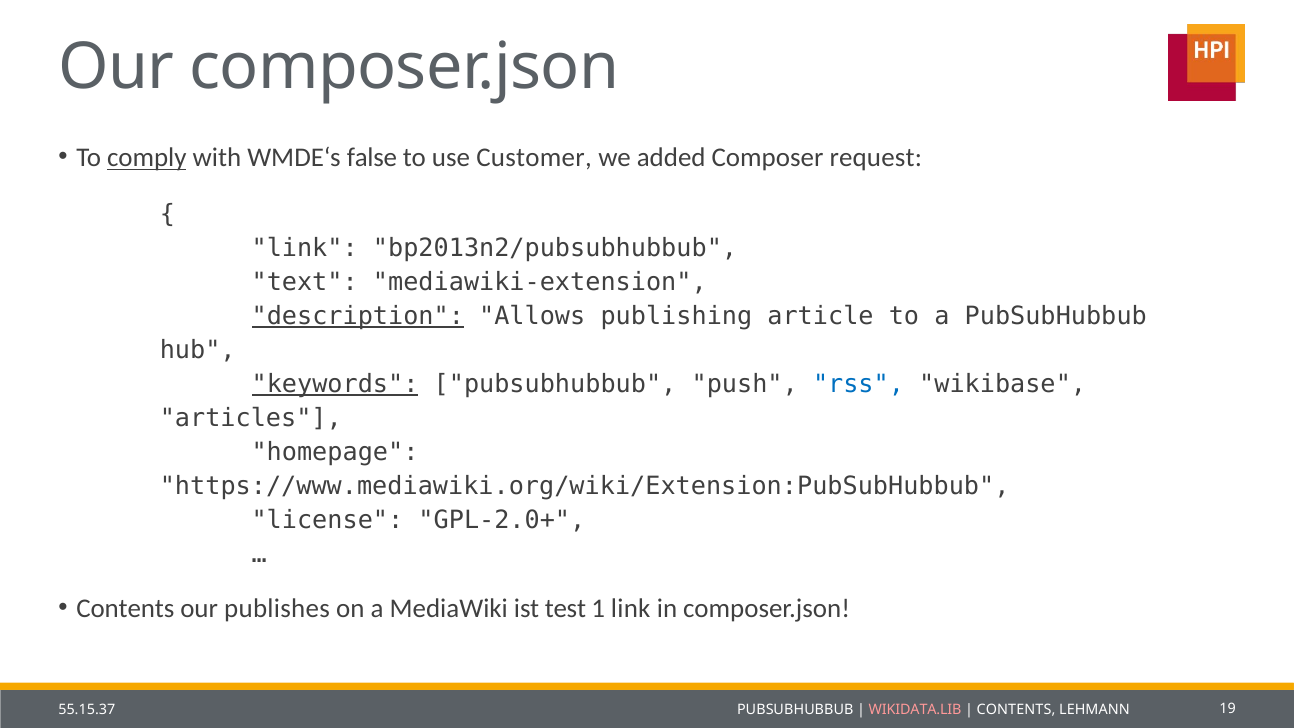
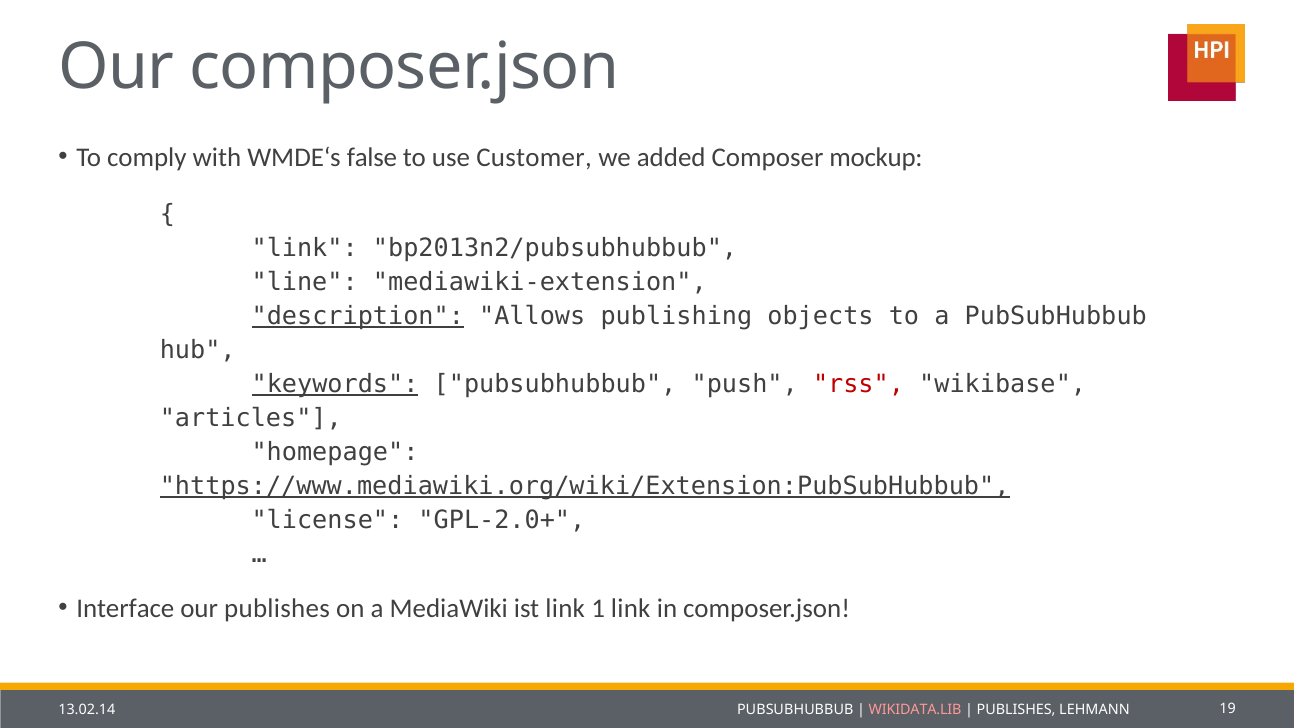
comply underline: present -> none (147, 158)
request: request -> mockup (876, 158)
text: text -> line (305, 282)
article: article -> objects (820, 316)
rss colour: blue -> red (858, 384)
https://www.mediawiki.org/wiki/Extension:PubSubHubbub underline: none -> present (585, 486)
Contents: Contents -> Interface (125, 609)
ist test: test -> link (565, 609)
55.15.37: 55.15.37 -> 13.02.14 (87, 710)
CONTENTS: CONTENTS -> PUBLISHES (1016, 710)
